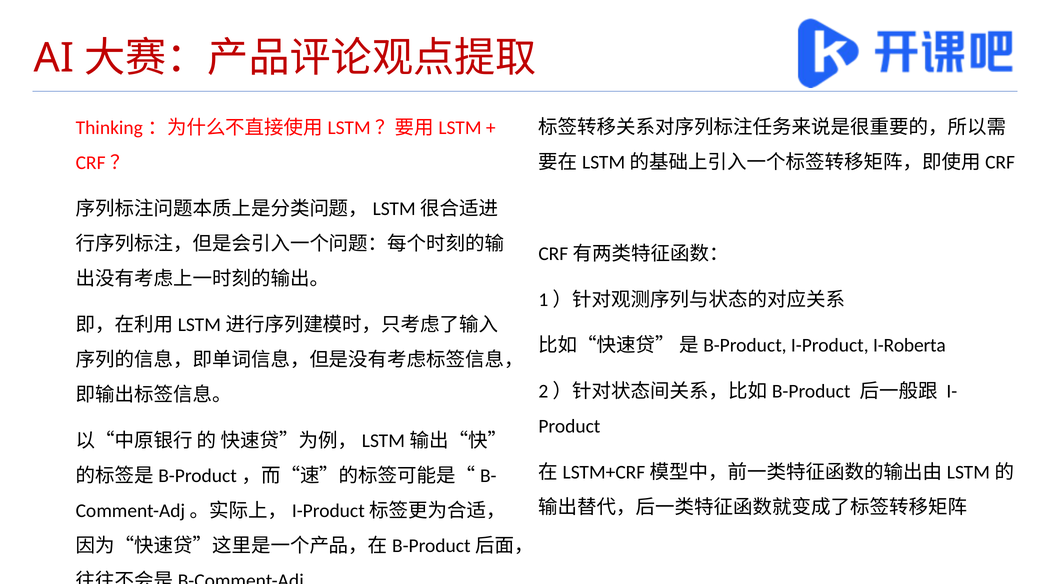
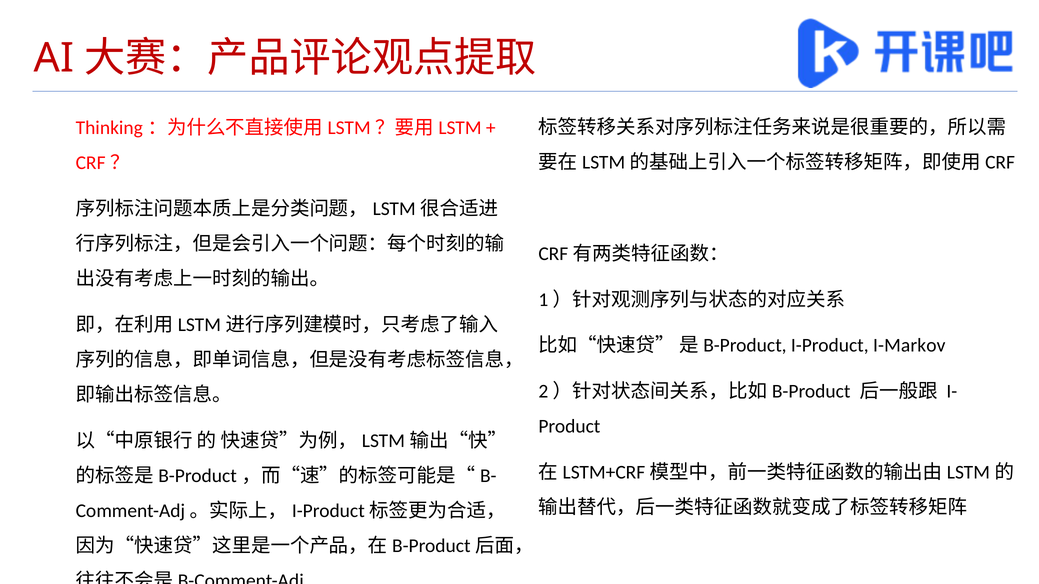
I-Roberta: I-Roberta -> I-Markov (909, 346)
